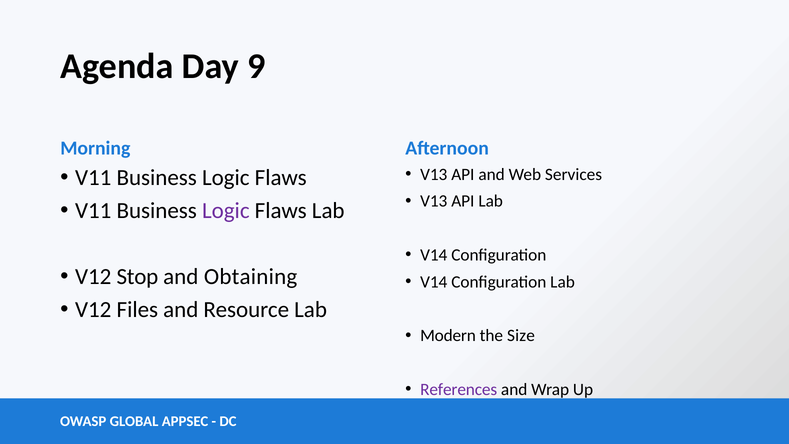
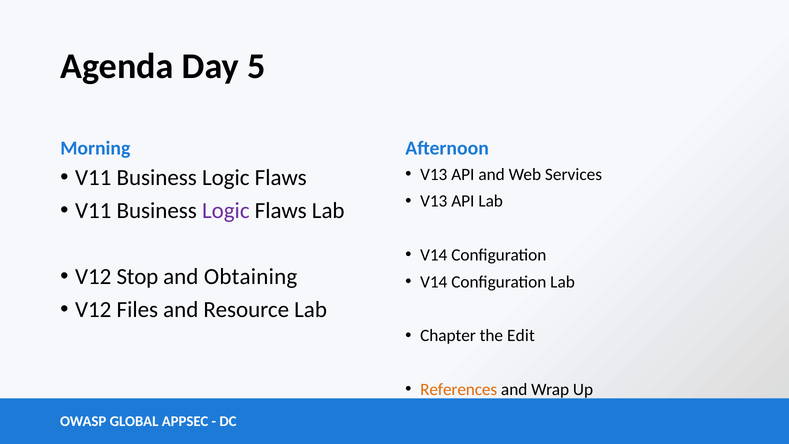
9: 9 -> 5 (256, 66)
Modern: Modern -> Chapter (448, 335)
Size: Size -> Edit (521, 335)
References colour: purple -> orange (459, 389)
